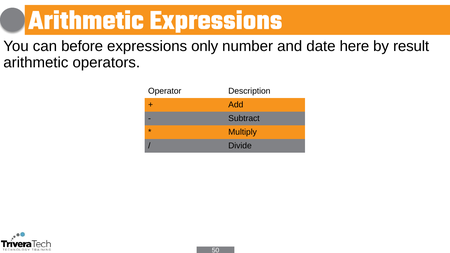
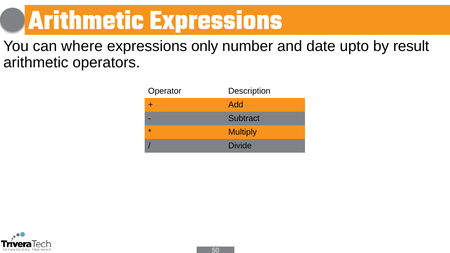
before: before -> where (82, 46)
here: here -> upto (354, 46)
